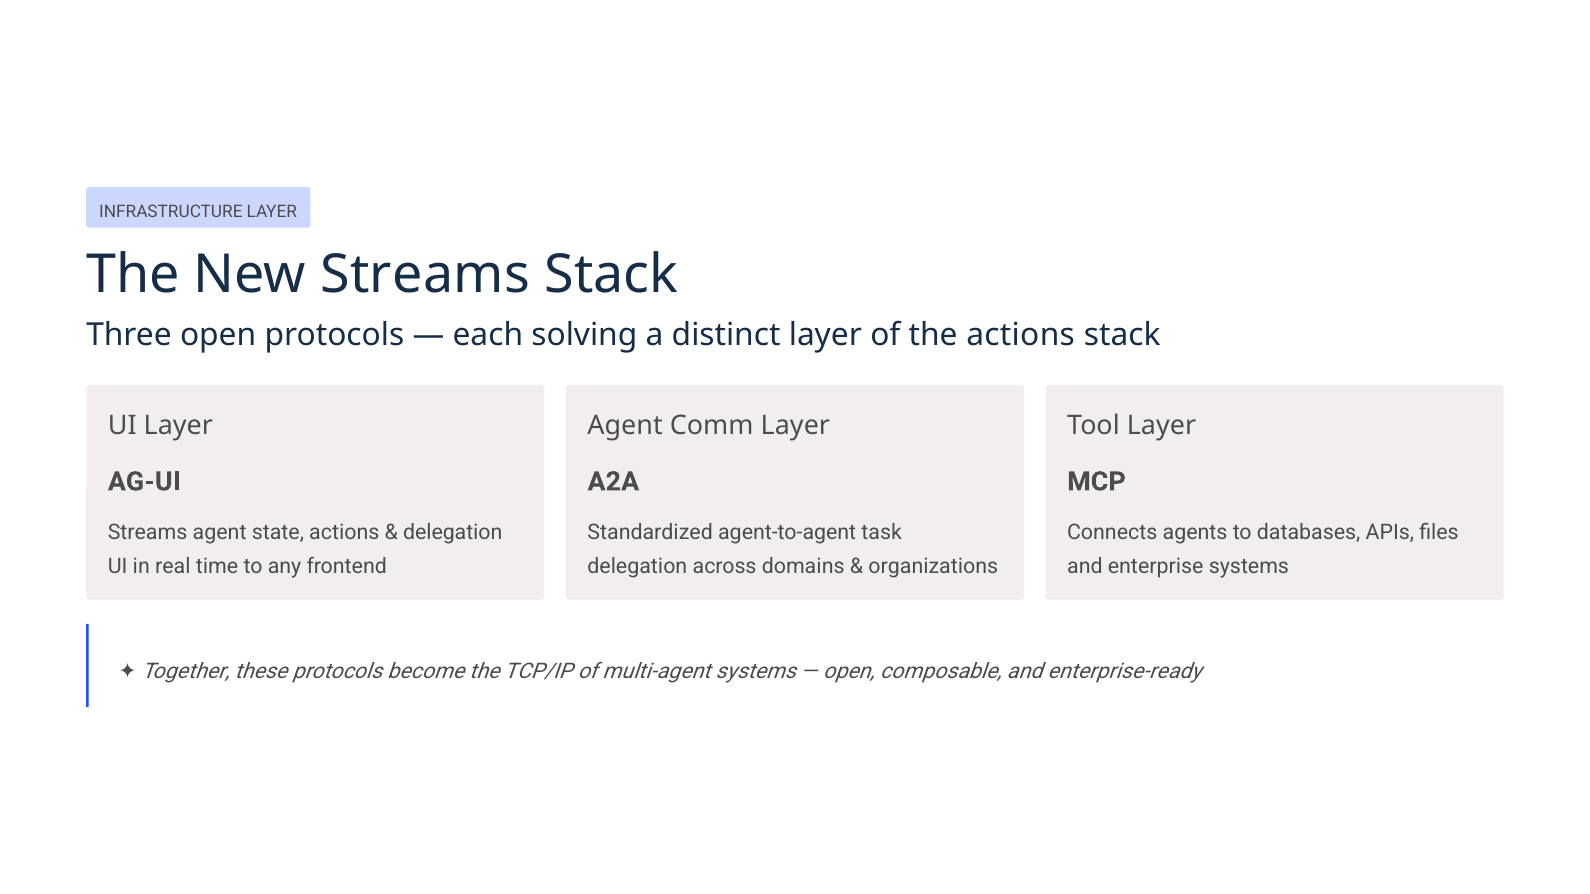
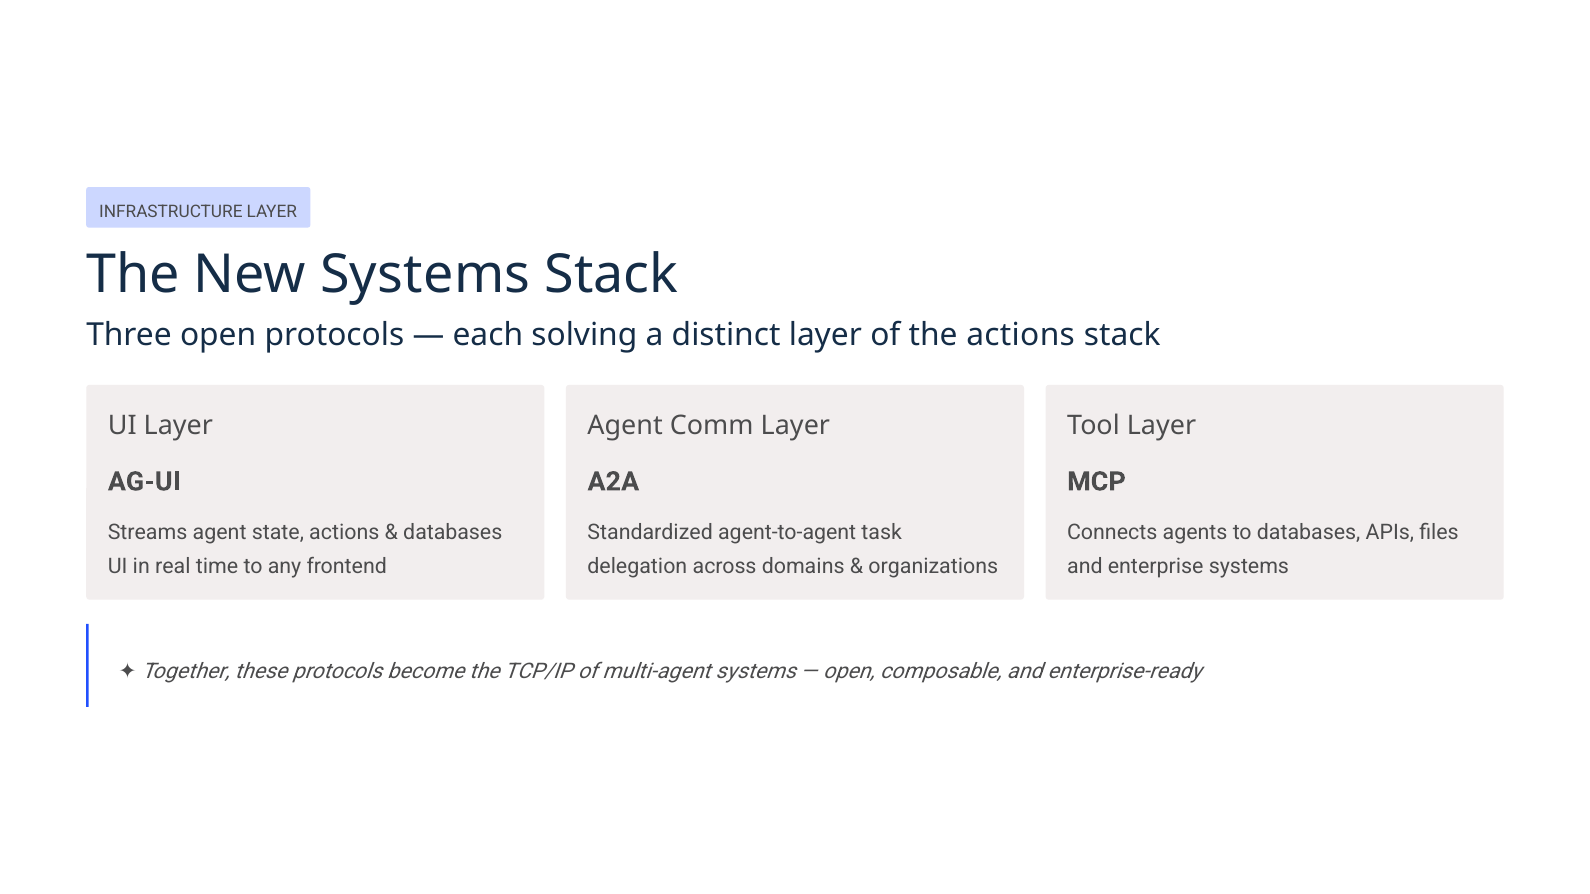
New Streams: Streams -> Systems (425, 275)
delegation: delegation -> databases (453, 532)
